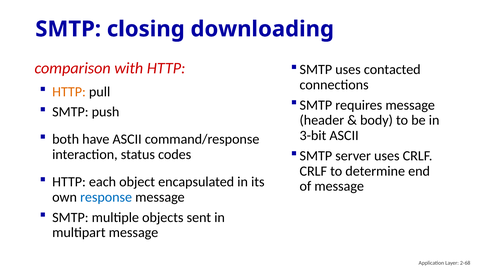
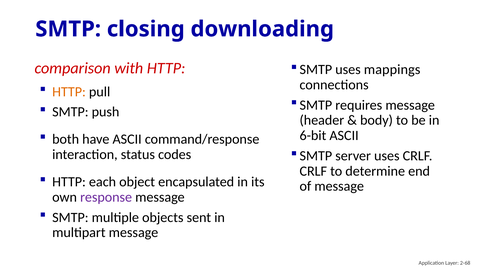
contacted: contacted -> mappings (392, 69)
3-bit: 3-bit -> 6-bit (313, 135)
response colour: blue -> purple (106, 197)
